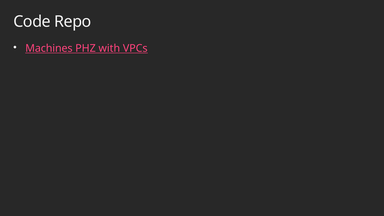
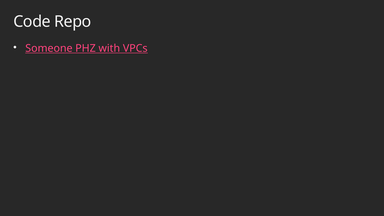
Machines: Machines -> Someone (49, 48)
